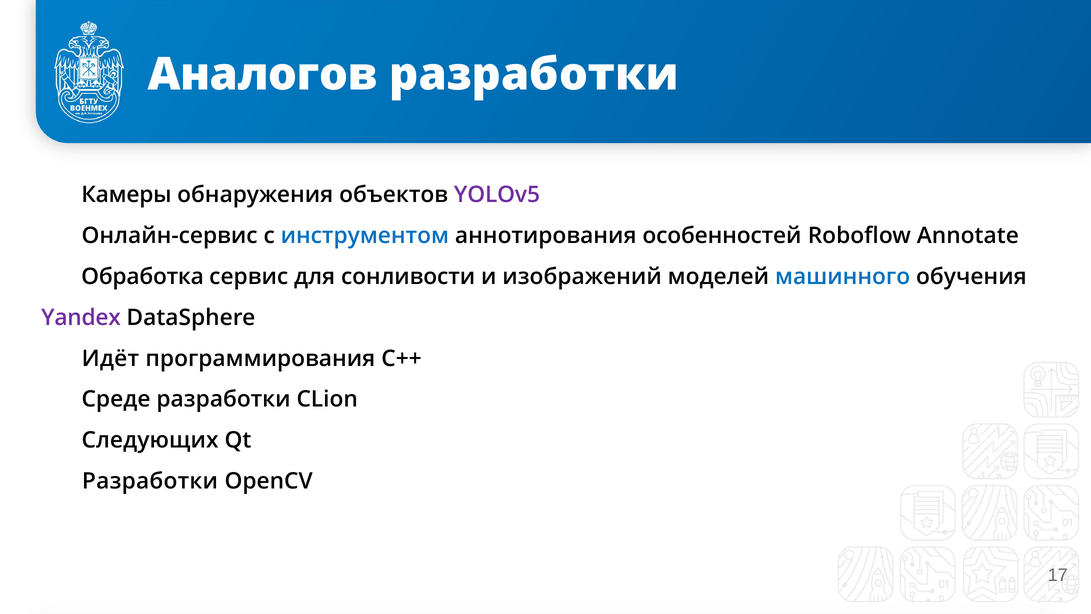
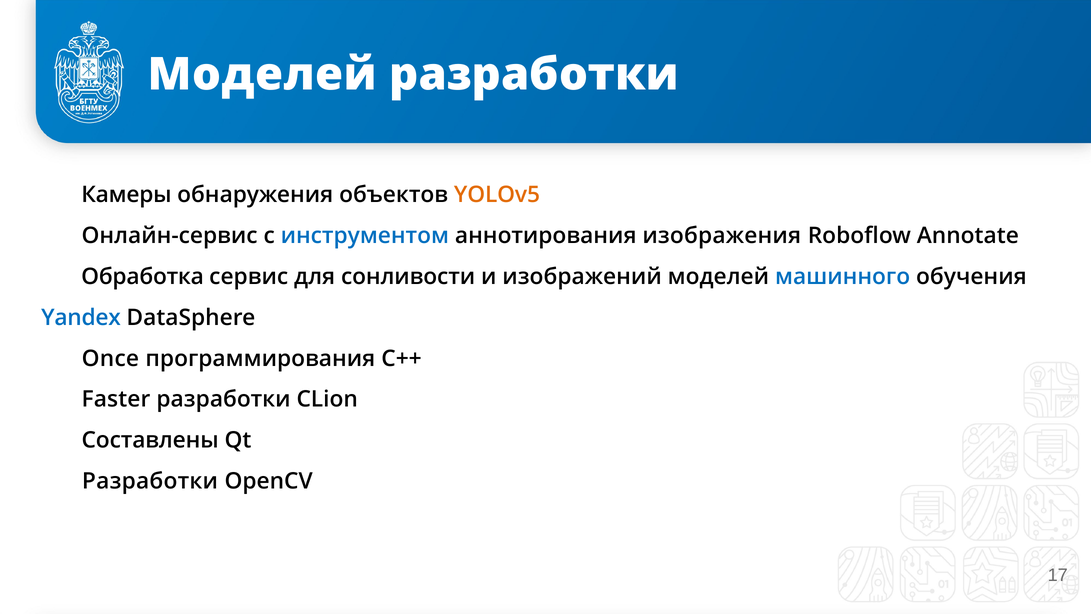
Аналогов: Аналогов -> Моделей (262, 75)
YOLOv5 colour: purple -> orange (497, 195)
особенностей: особенностей -> изображения (722, 236)
Yandex colour: purple -> blue (81, 317)
Идёт: Идёт -> Once (110, 358)
Среде: Среде -> Faster (116, 399)
Следующих: Следующих -> Составлены (150, 440)
